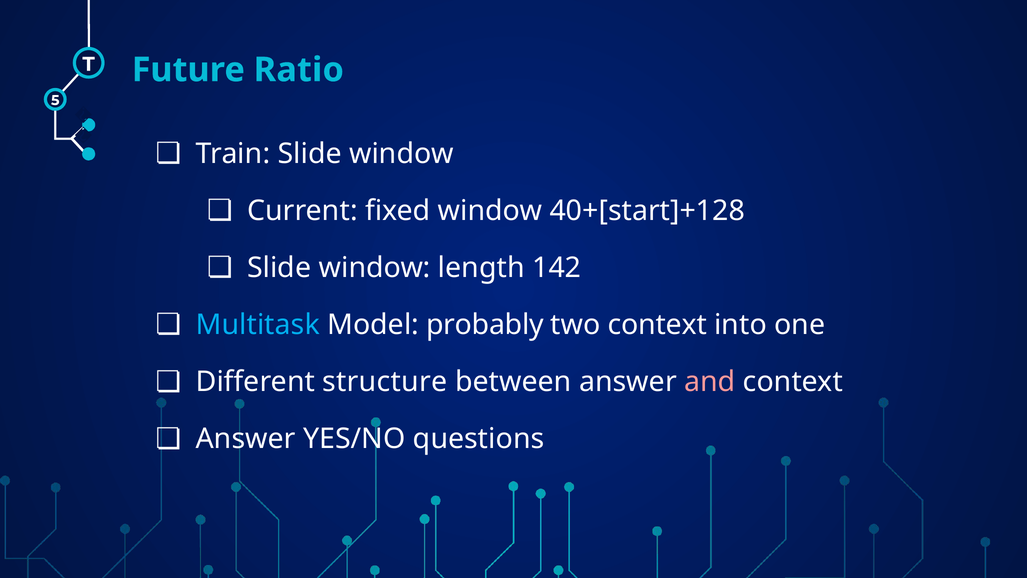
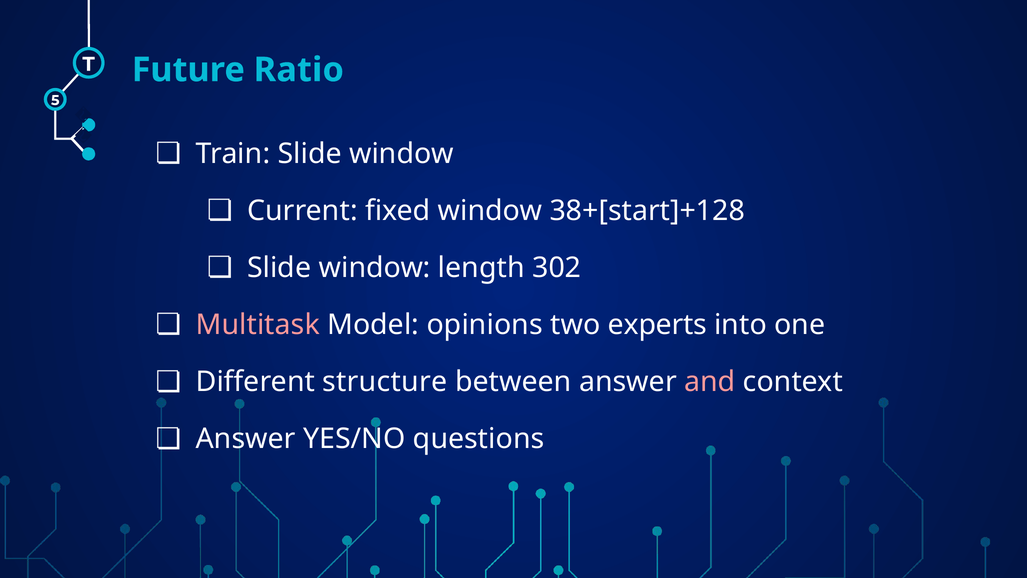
40+[start]+128: 40+[start]+128 -> 38+[start]+128 (647, 211)
142: 142 -> 302 (557, 268)
Multitask colour: light blue -> pink (258, 325)
probably: probably -> opinions (485, 325)
two context: context -> experts (657, 325)
